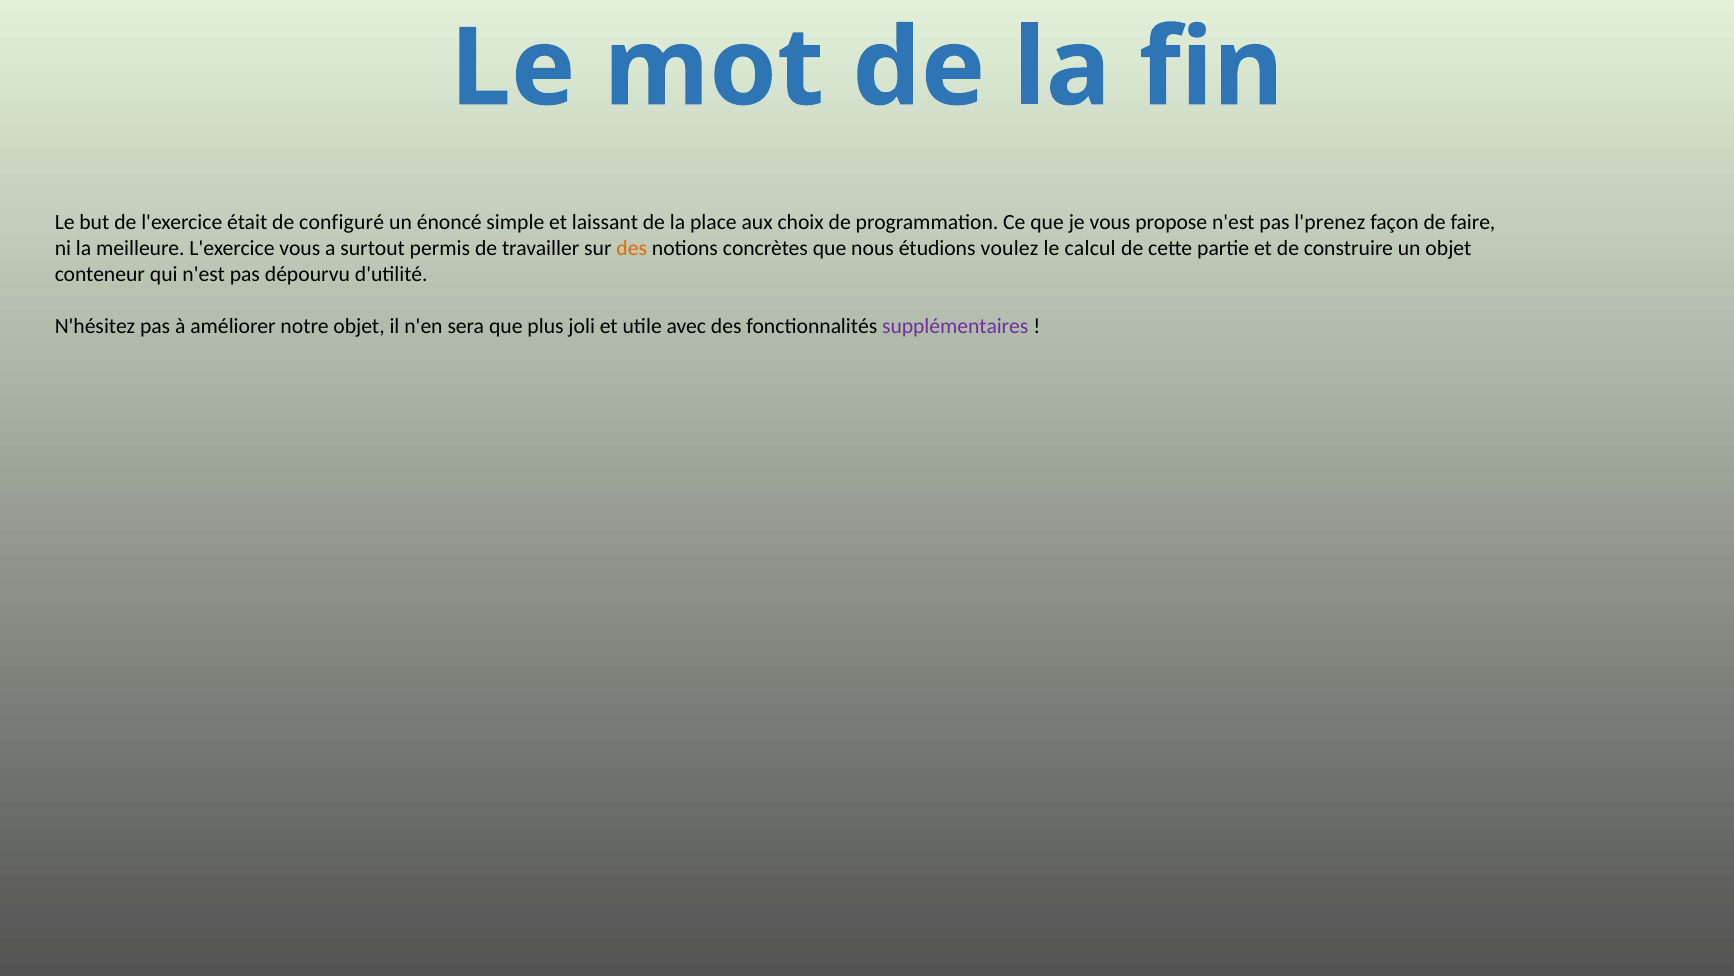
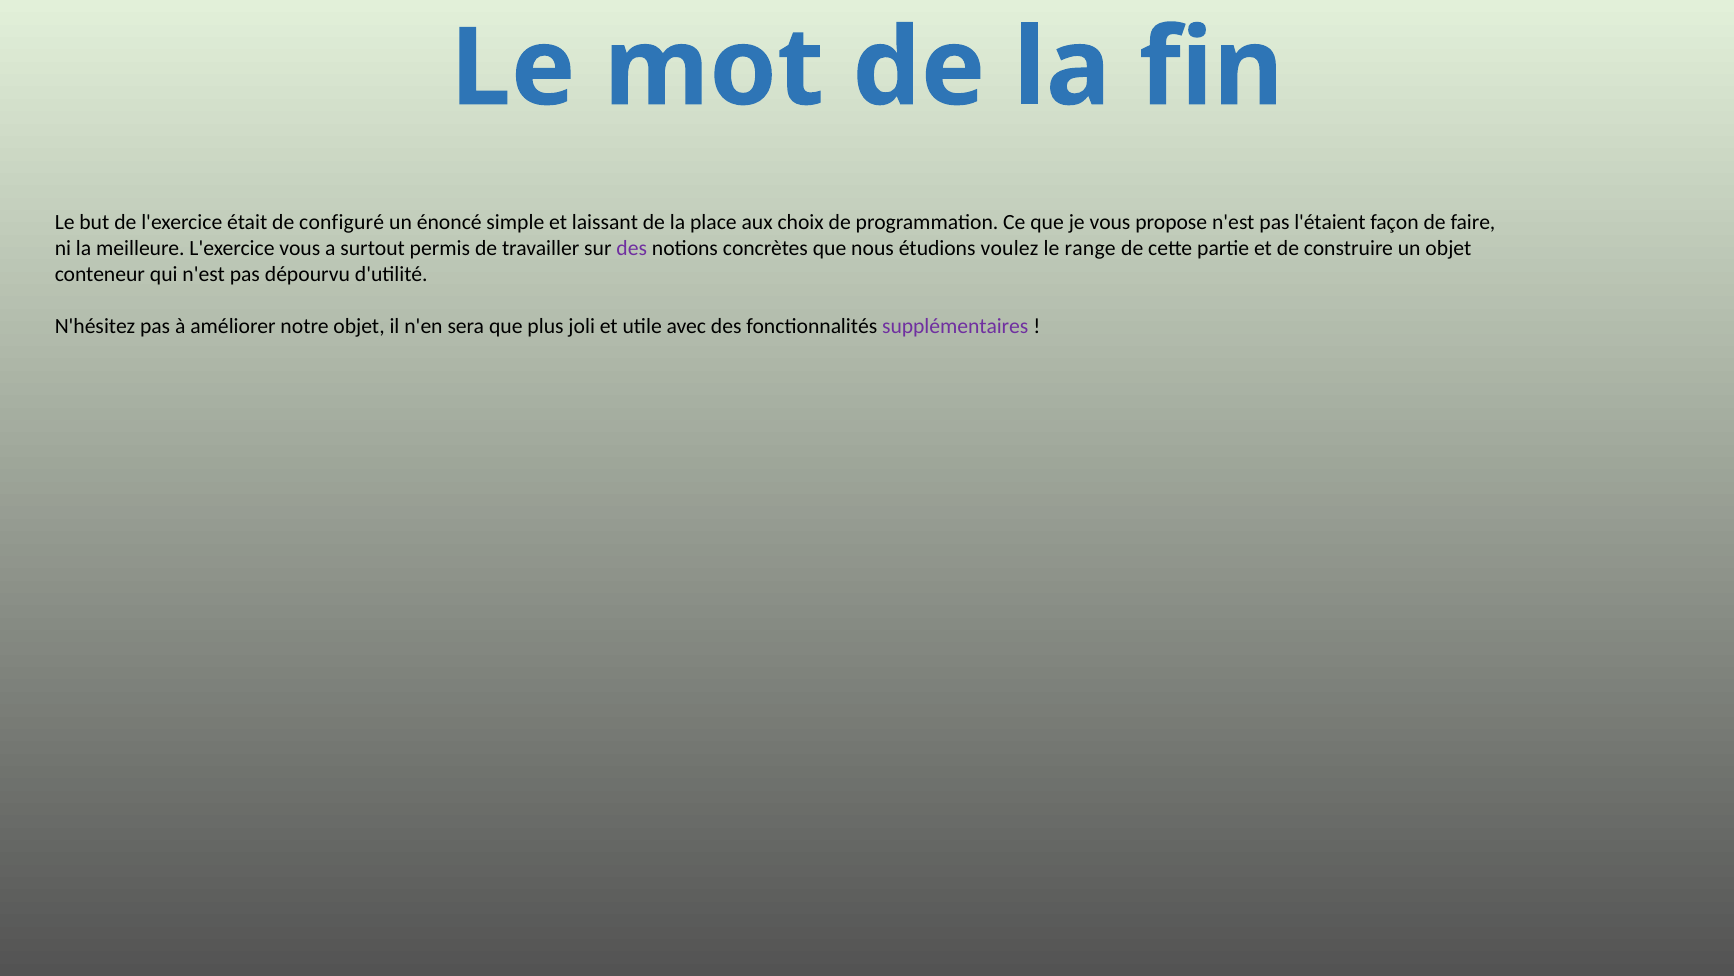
l'prenez: l'prenez -> l'étaient (1330, 222)
des colour: orange -> purple (632, 248)
calcul: calcul -> range (1090, 248)
